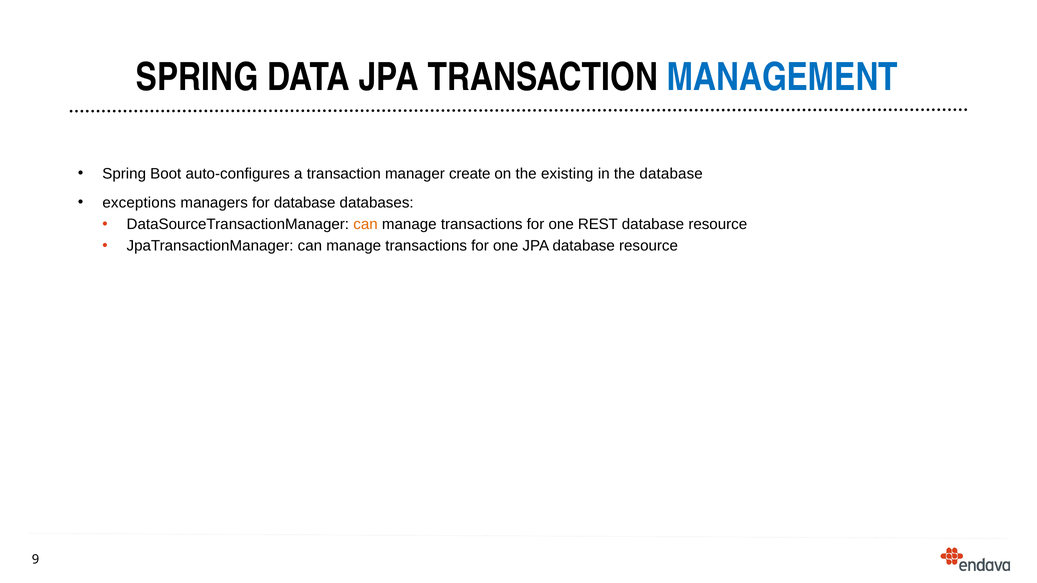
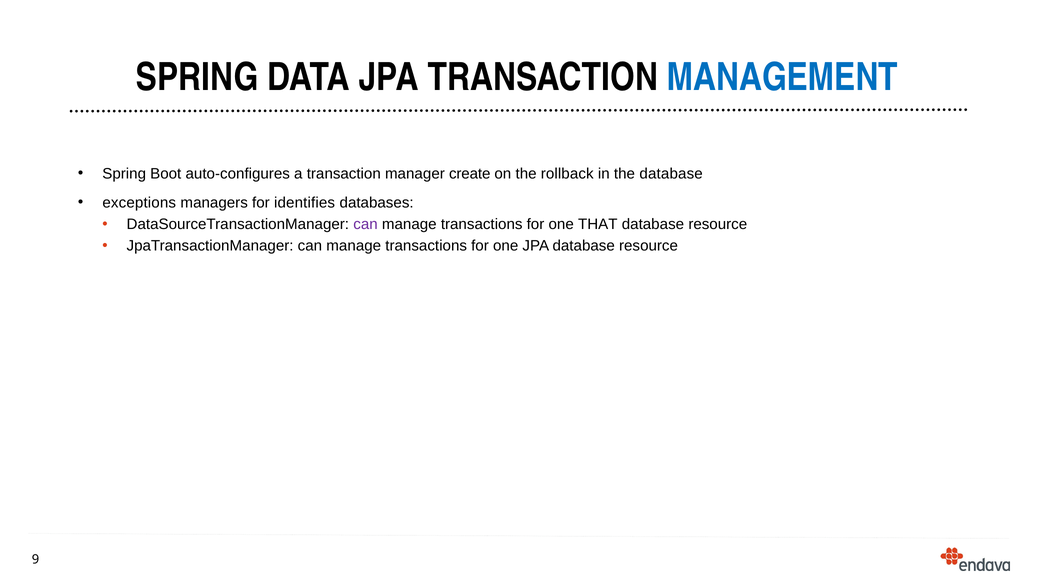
existing: existing -> rollback (567, 174)
for database: database -> identifies (305, 203)
can colour: orange -> purple (366, 224)
REST: REST -> THAT (598, 224)
